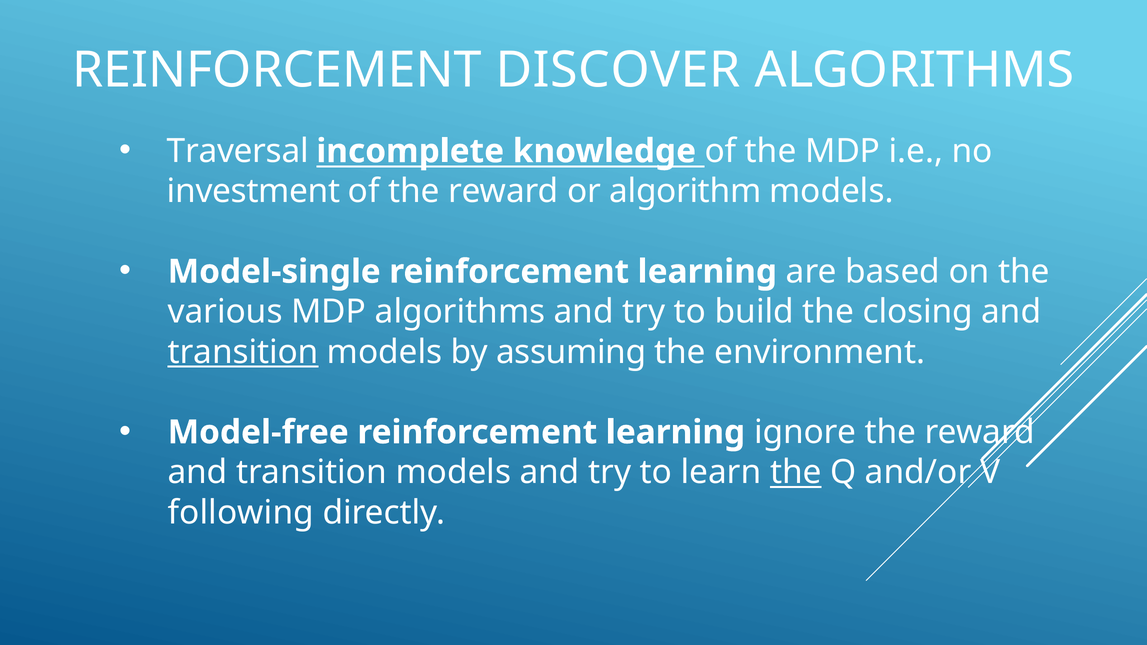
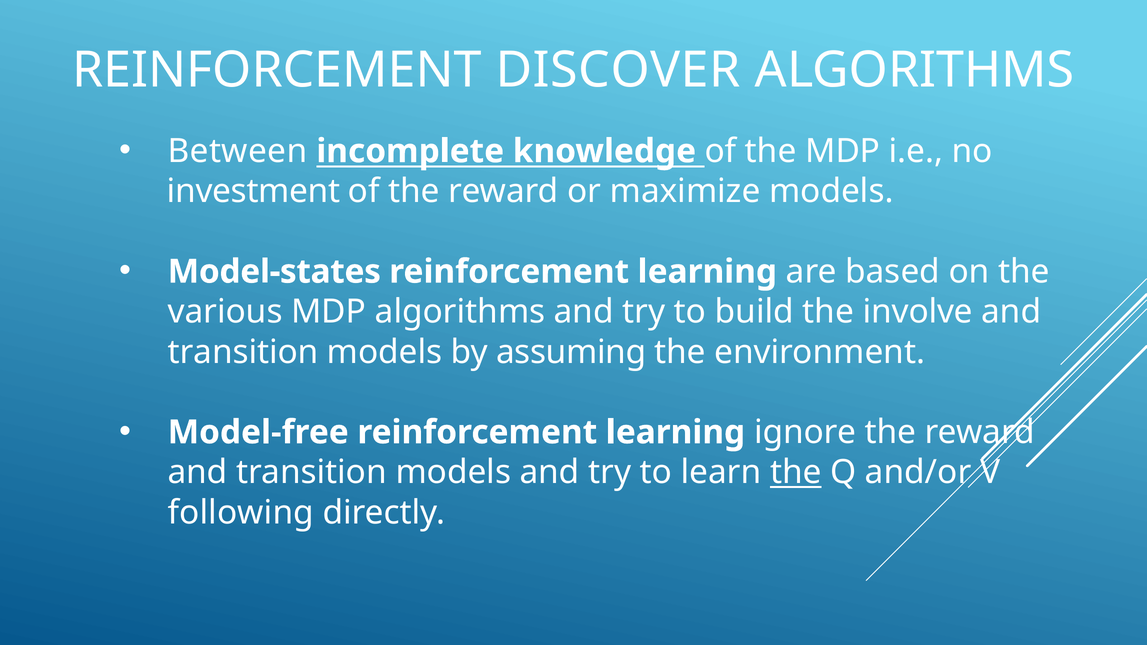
Traversal: Traversal -> Between (237, 151)
algorithm: algorithm -> maximize (685, 191)
Model-single: Model-single -> Model-states (274, 272)
closing: closing -> involve (918, 312)
transition underline: present -> none (243, 352)
